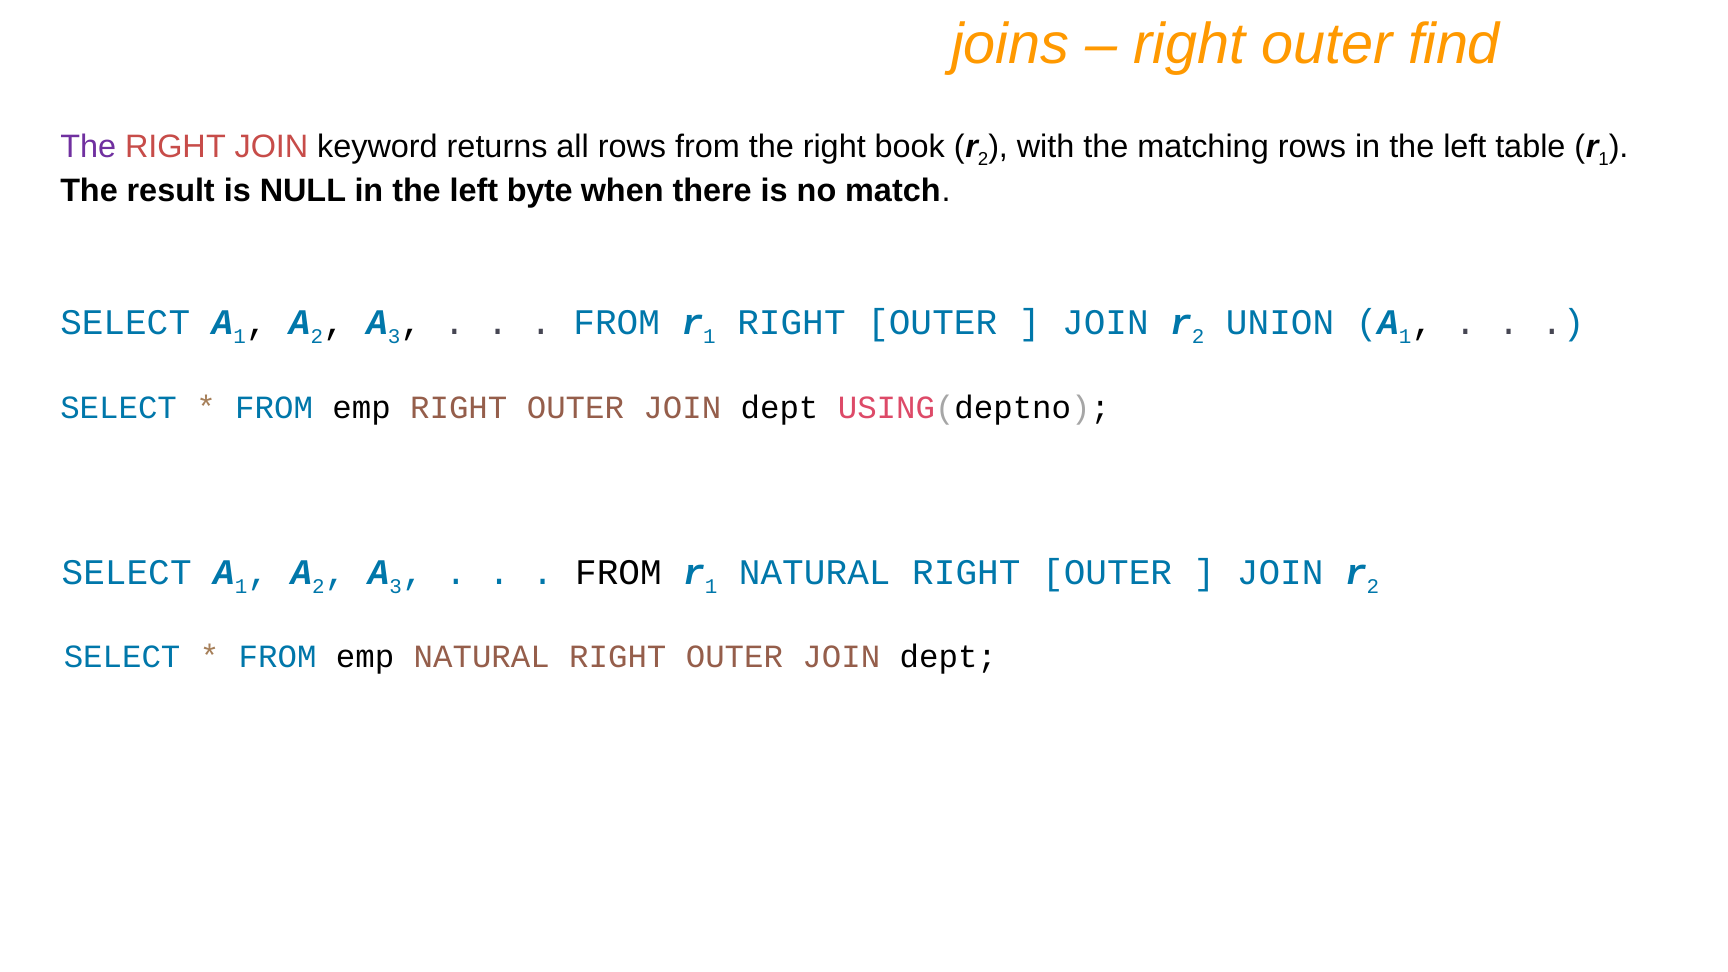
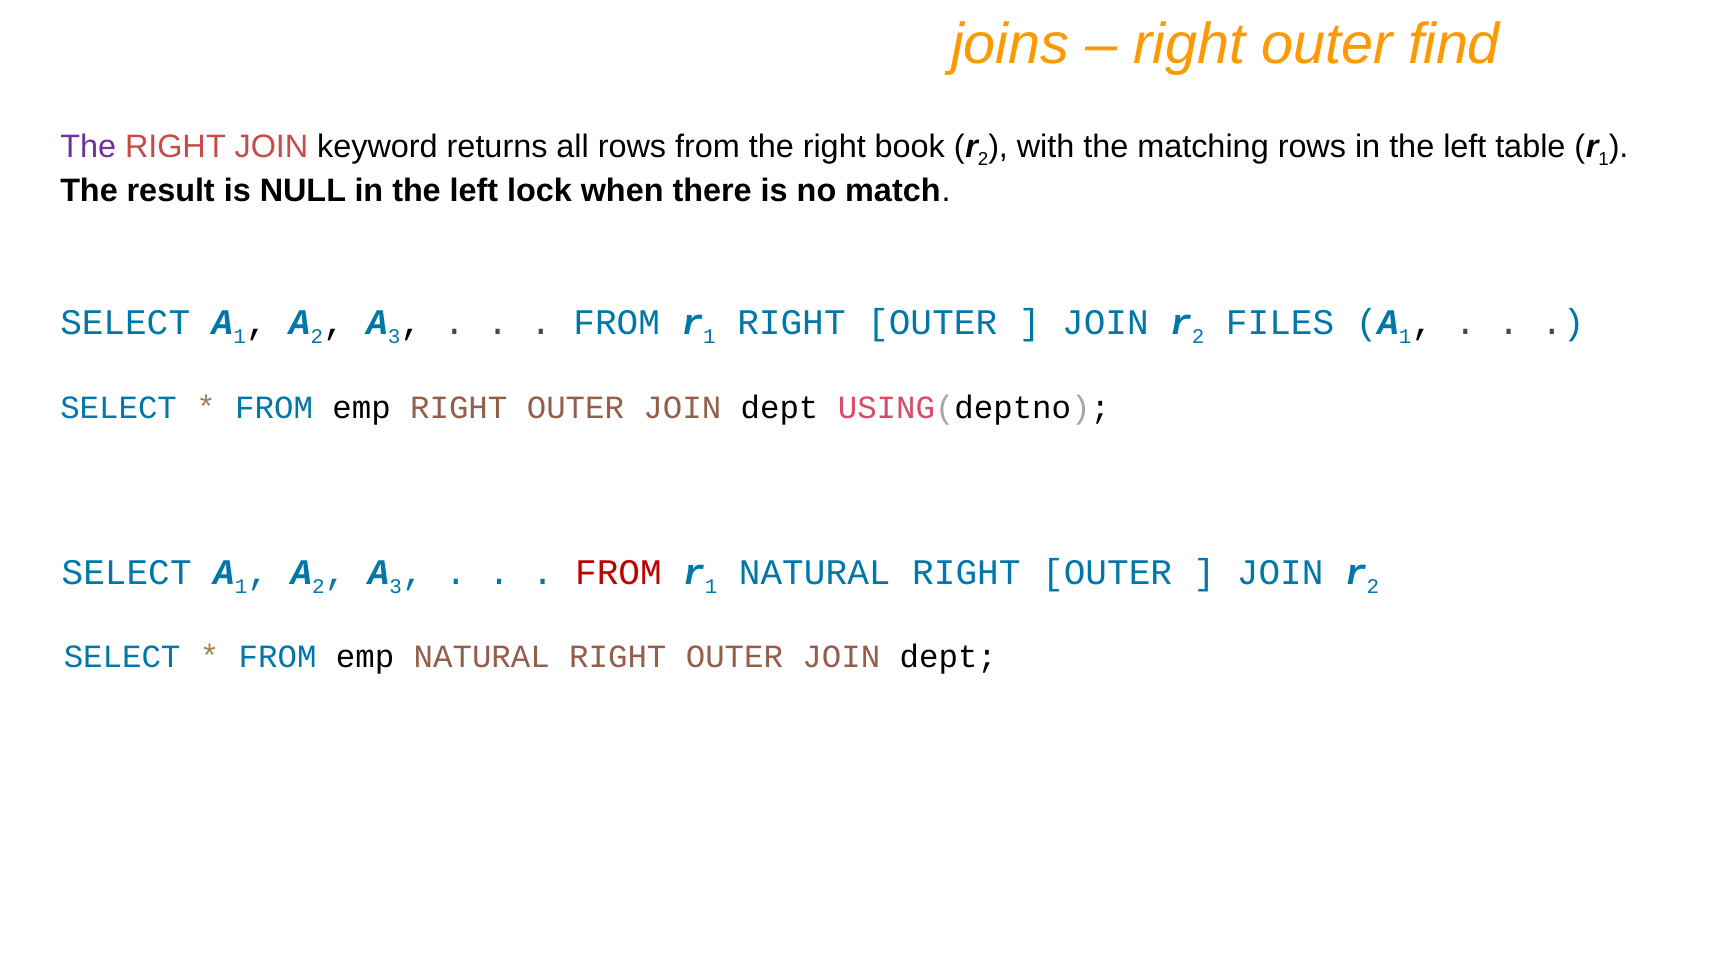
byte: byte -> lock (540, 191)
UNION: UNION -> FILES (1280, 322)
FROM colour: black -> red (618, 572)
